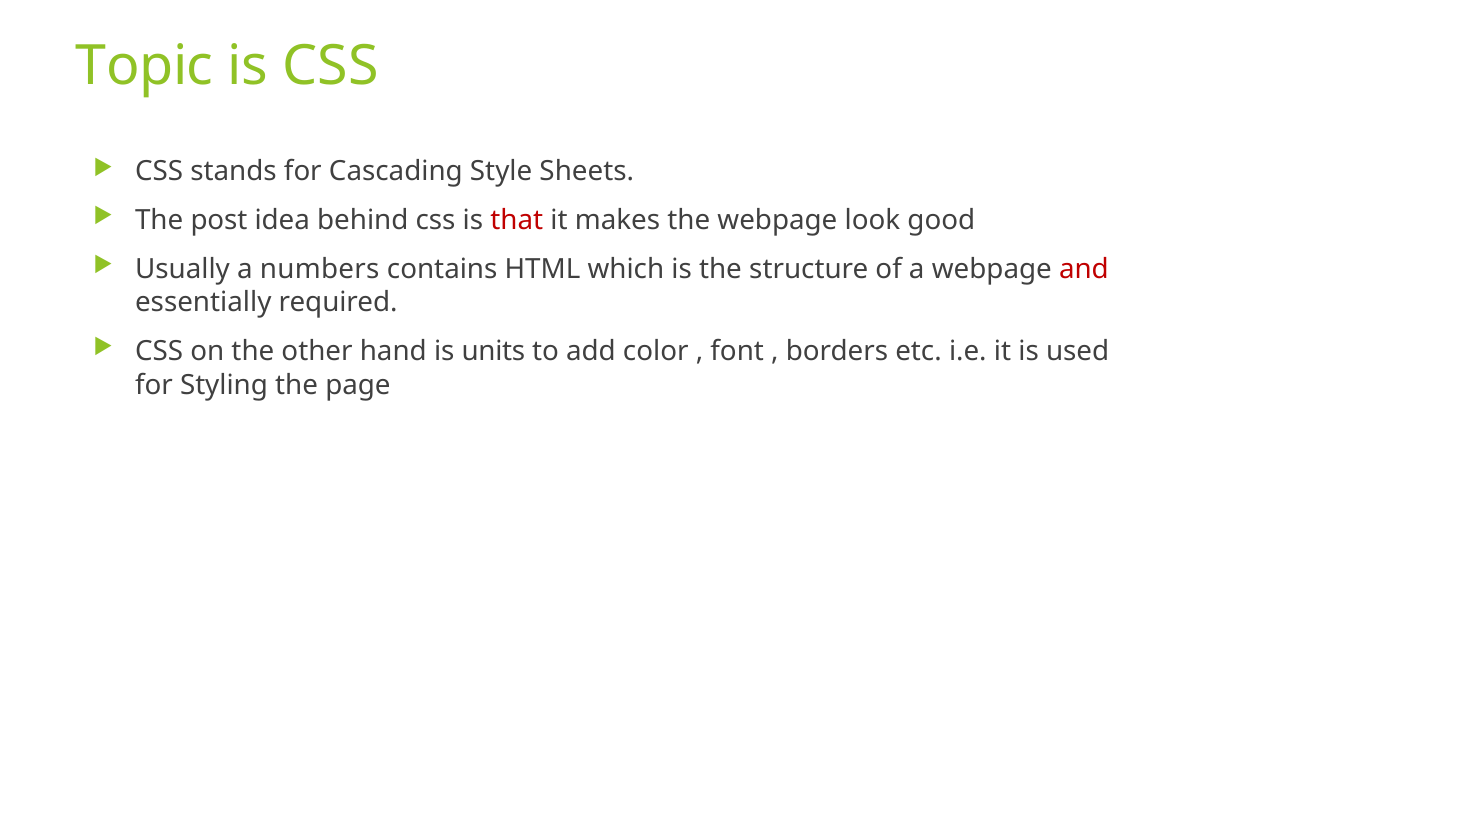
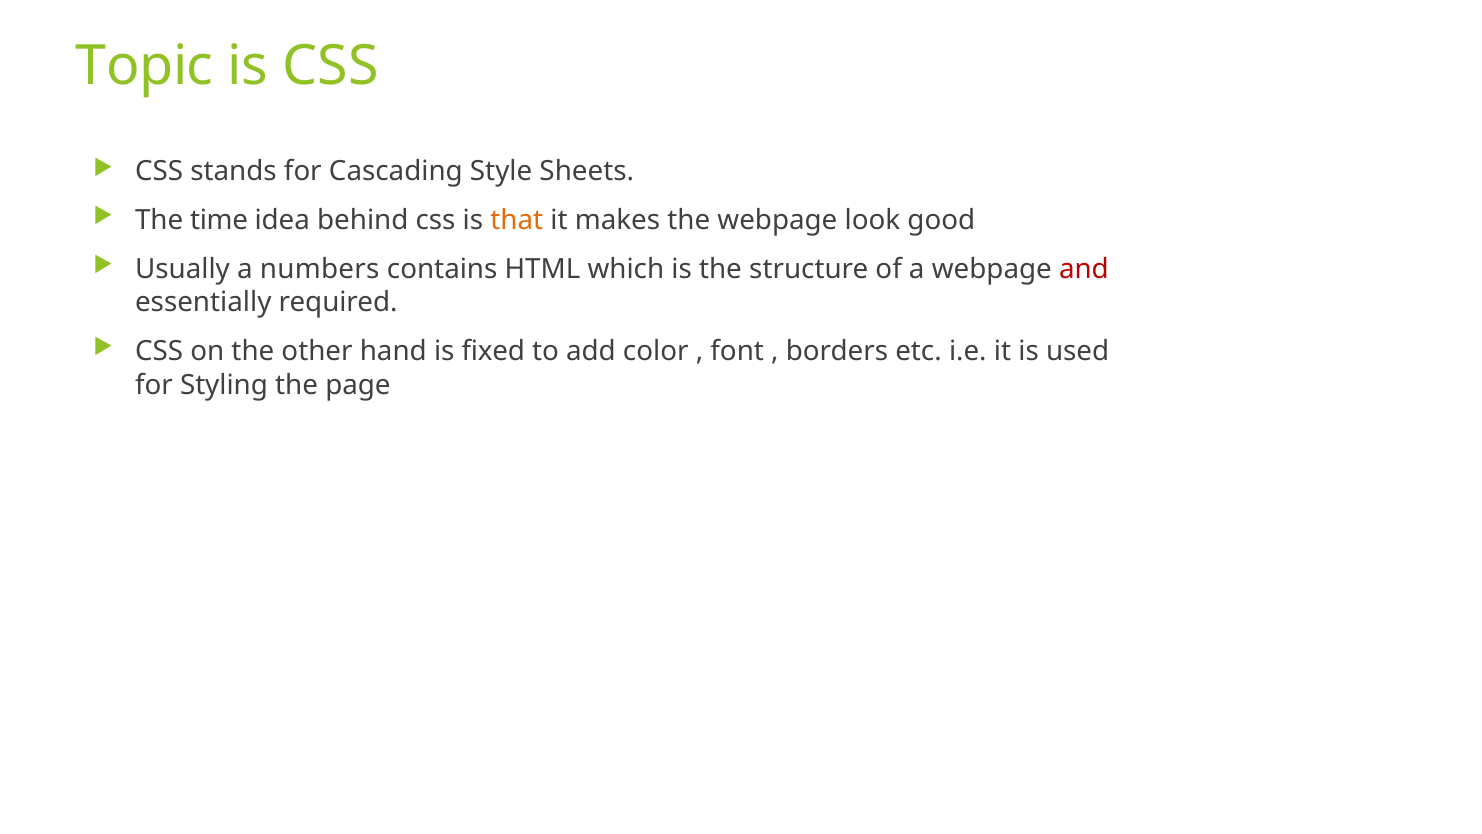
post: post -> time (219, 221)
that colour: red -> orange (517, 221)
units: units -> fixed (493, 351)
